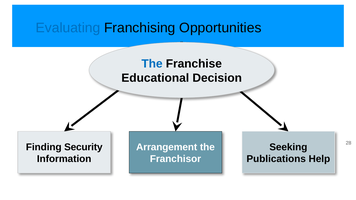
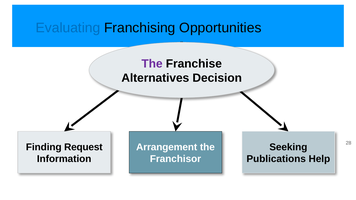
The colour: blue -> purple (152, 64)
Educational: Educational -> Alternatives (155, 78)
Security: Security -> Request (83, 147)
